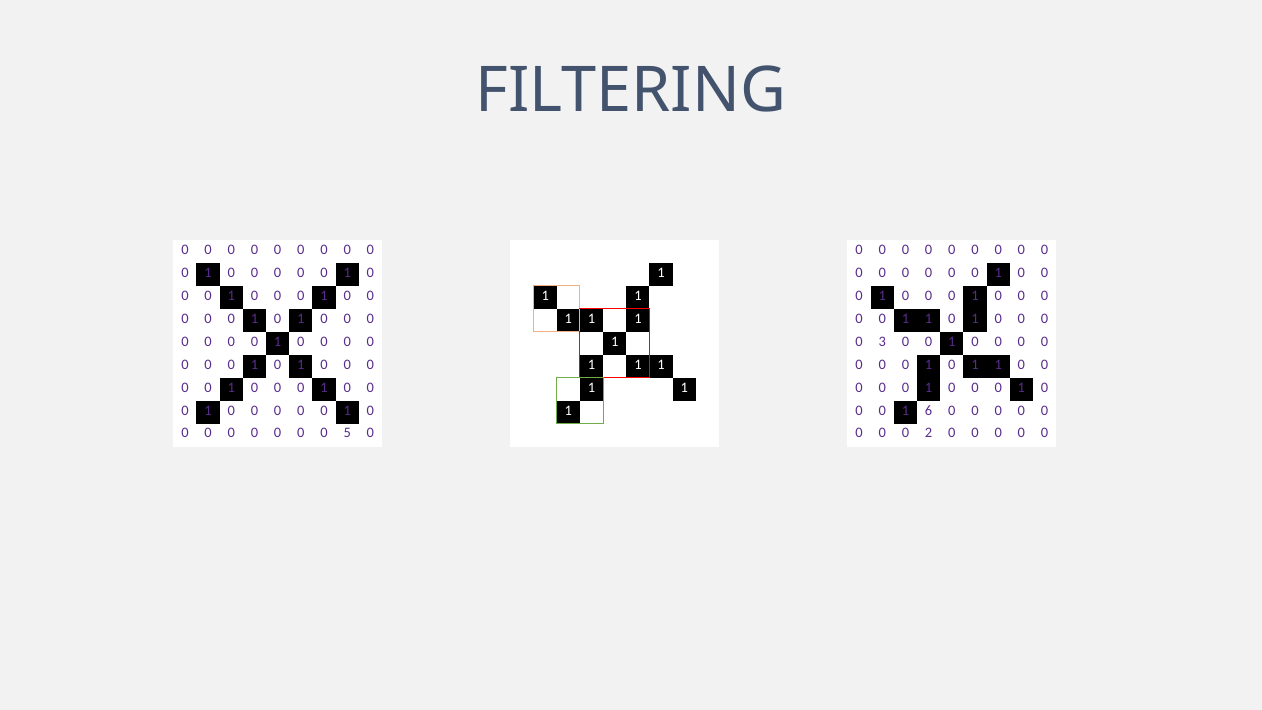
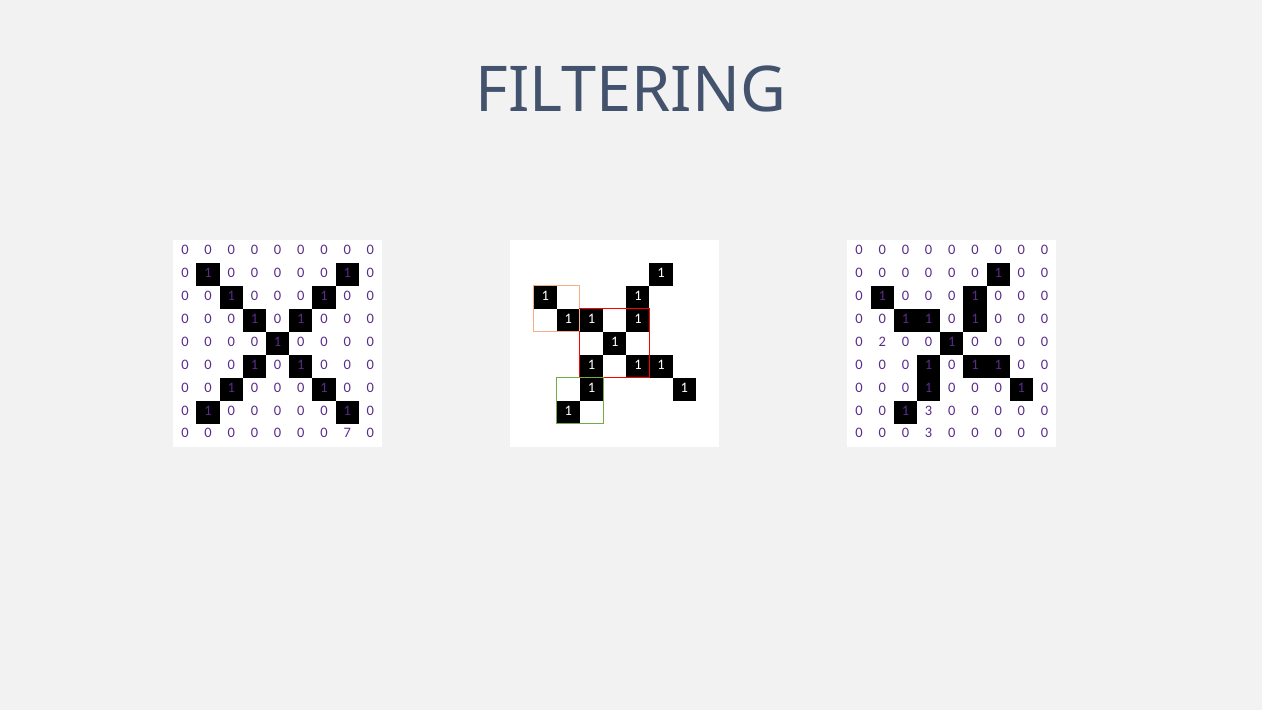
3: 3 -> 2 (882, 341)
1 6: 6 -> 3 (929, 410)
5: 5 -> 7 (347, 433)
0 2: 2 -> 3 (929, 433)
